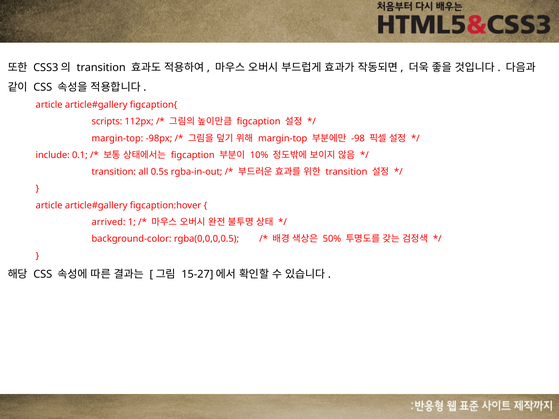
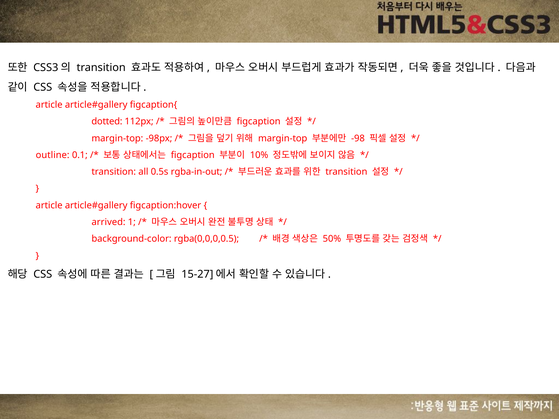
scripts: scripts -> dotted (107, 122)
include: include -> outline (53, 155)
